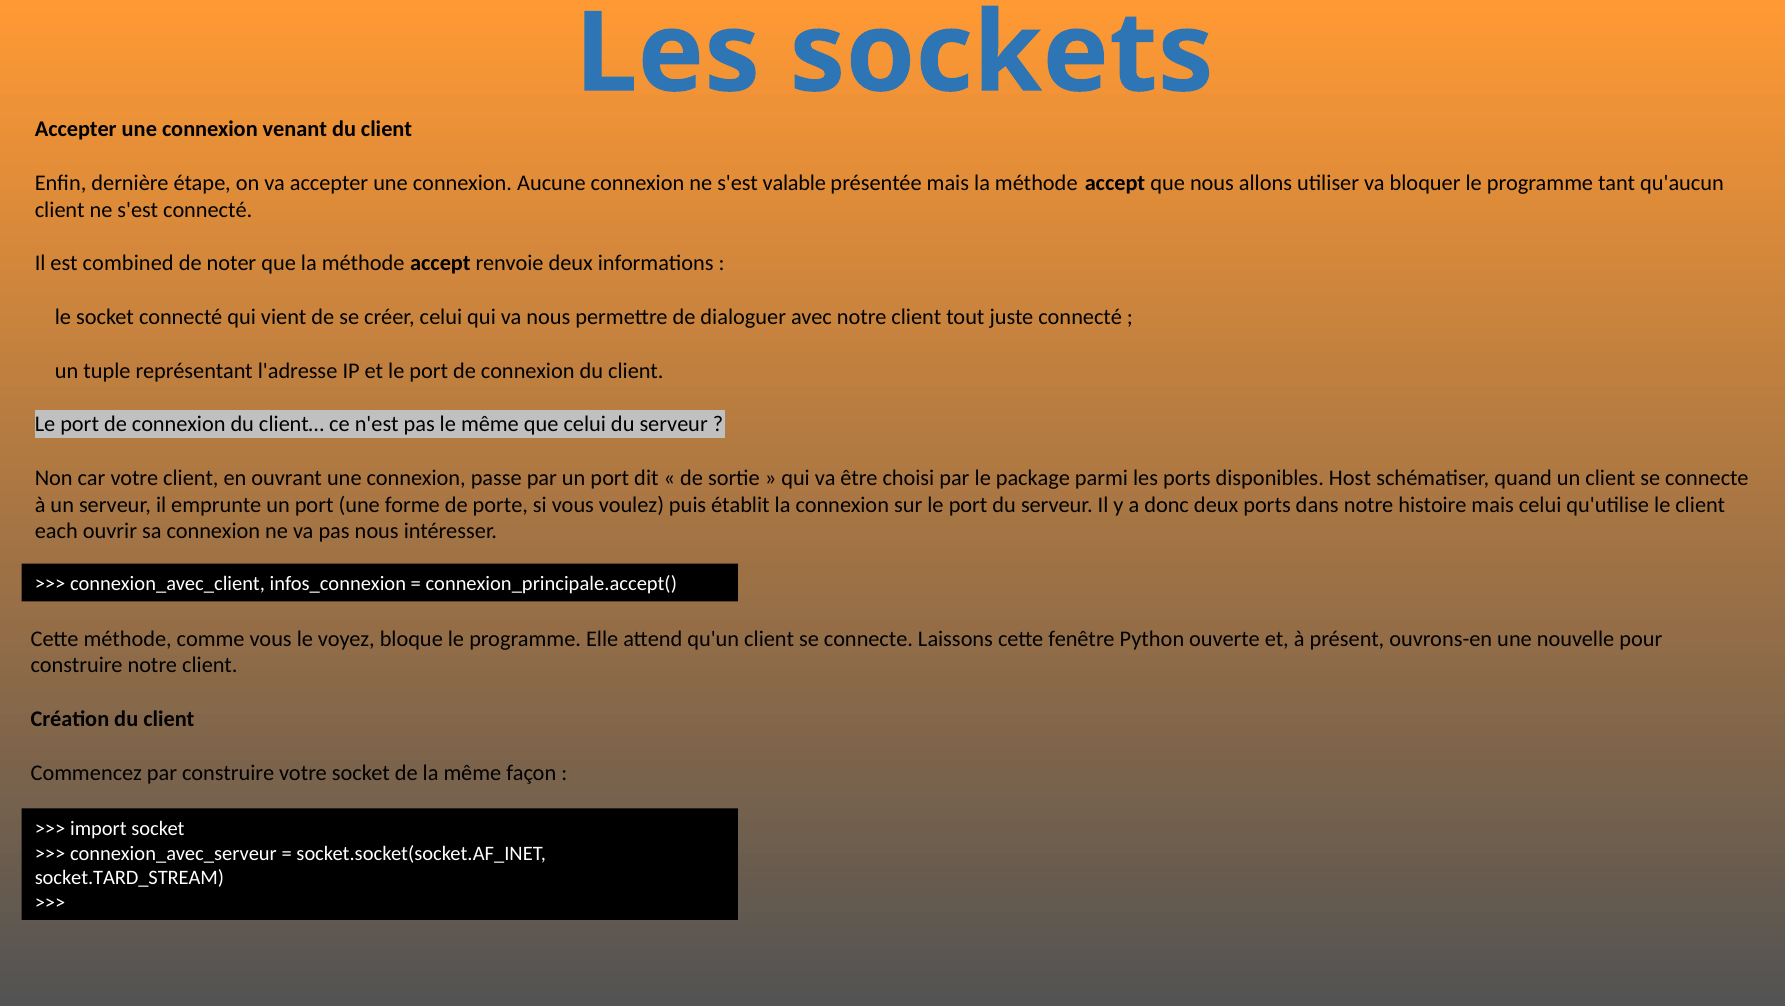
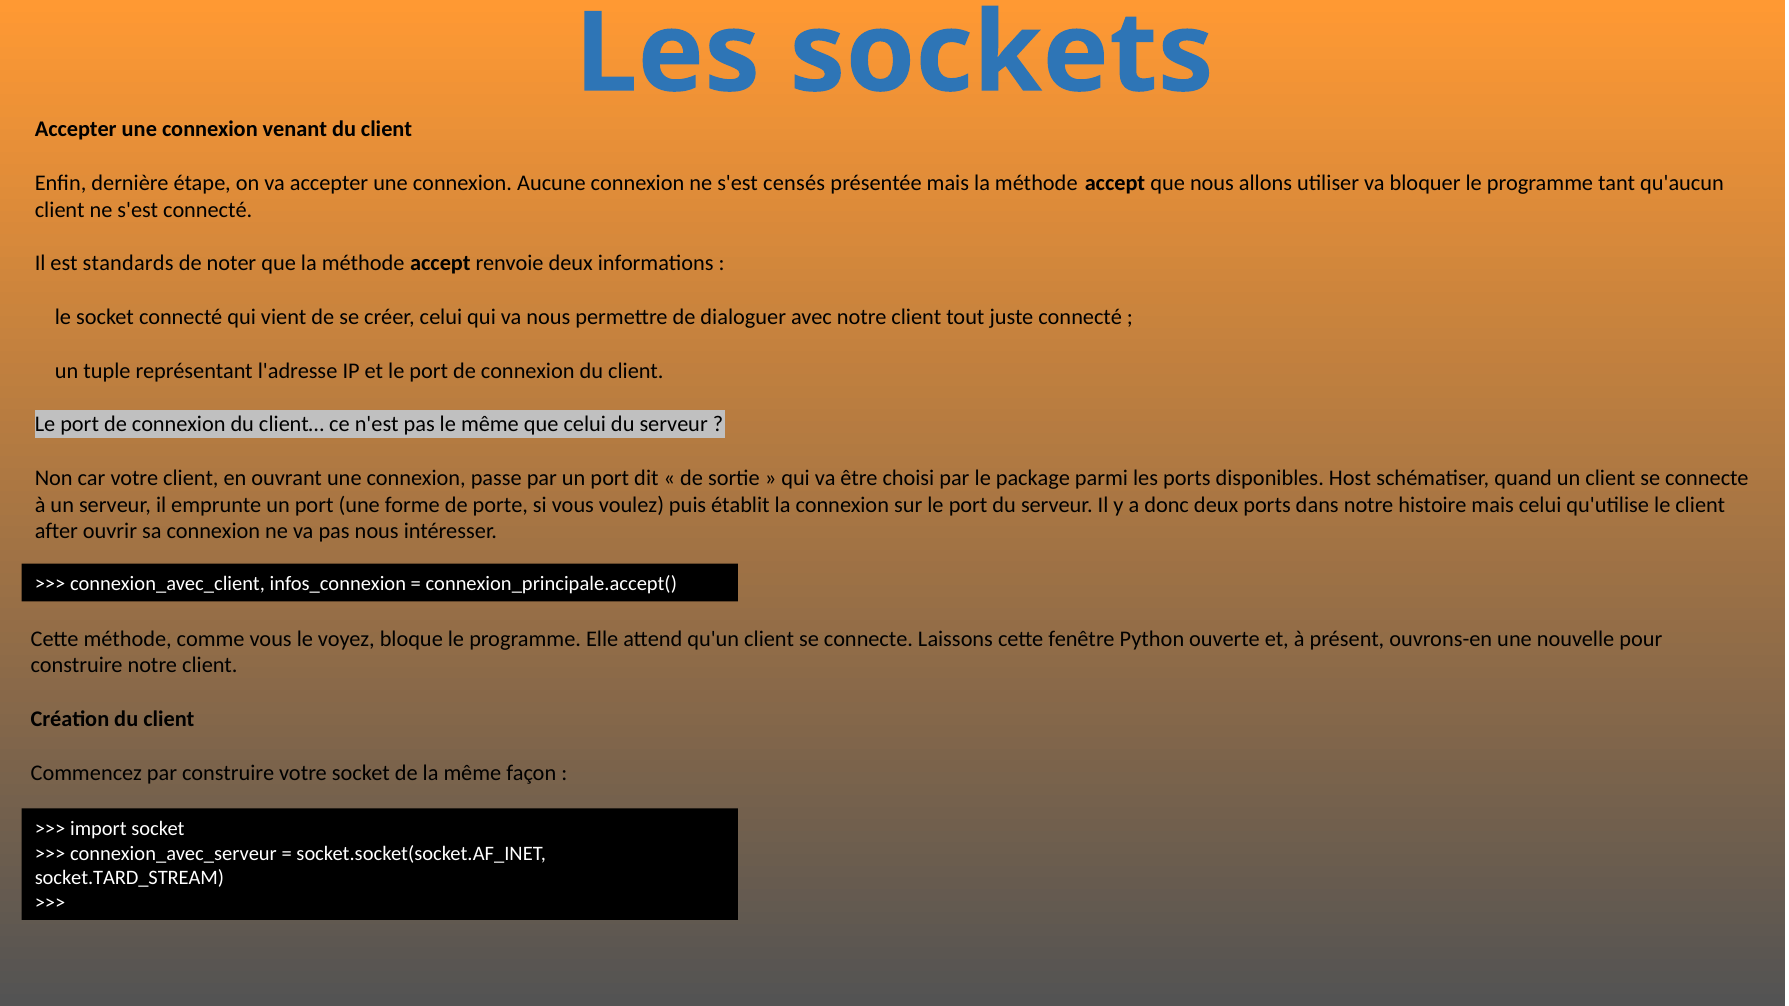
valable: valable -> censés (794, 183)
combined: combined -> standards (128, 263)
each: each -> after (56, 532)
